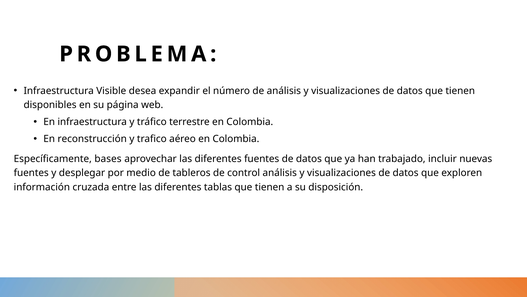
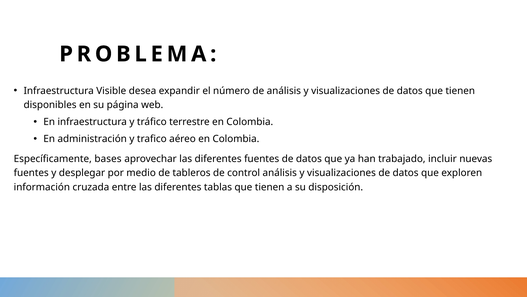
reconstrucción: reconstrucción -> administración (92, 139)
